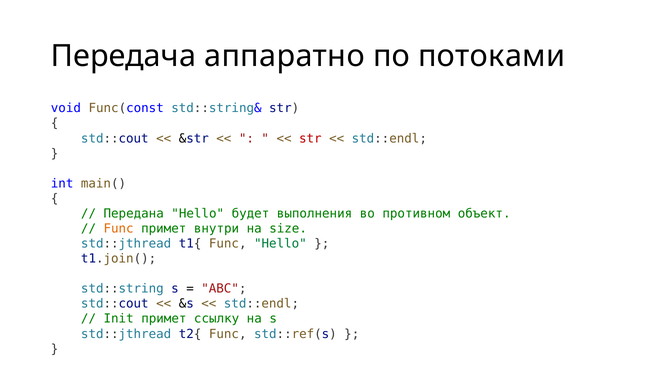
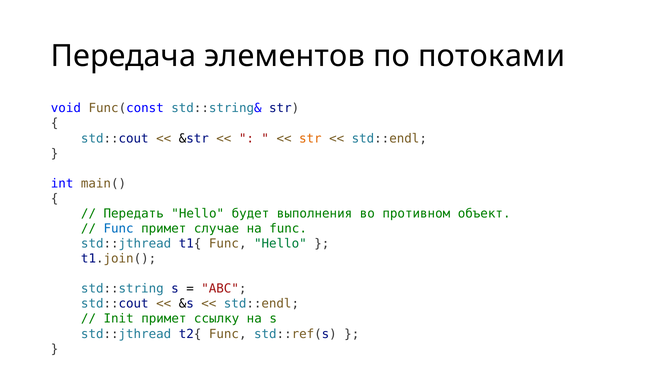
аппаратно: аппаратно -> элементов (284, 56)
str colour: red -> orange (310, 138)
Передана: Передана -> Передать (134, 213)
Func colour: orange -> blue (119, 228)
внутри: внутри -> случае (217, 228)
на size: size -> func (288, 228)
